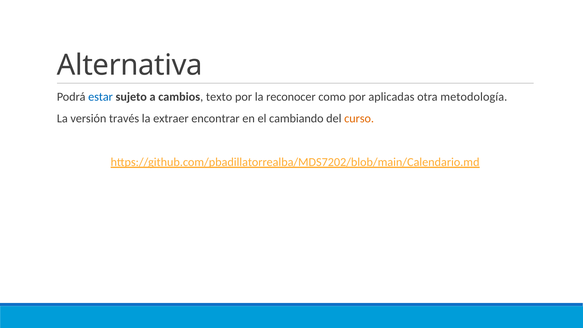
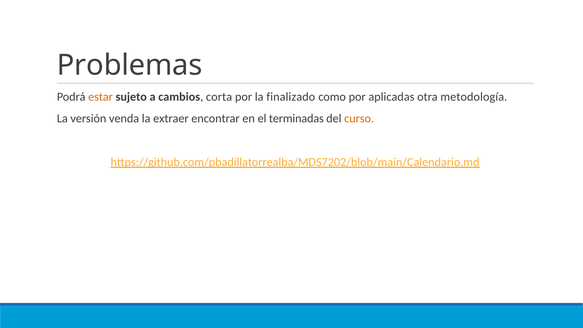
Alternativa: Alternativa -> Problemas (130, 65)
estar colour: blue -> orange (101, 97)
texto: texto -> corta (219, 97)
reconocer: reconocer -> finalizado (291, 97)
través: través -> venda (124, 119)
cambiando: cambiando -> terminadas (296, 119)
